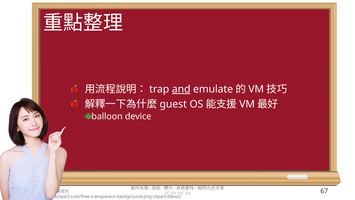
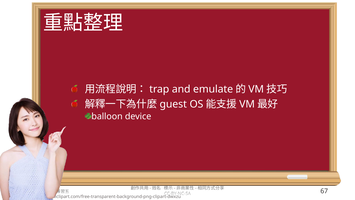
and underline: present -> none (181, 89)
